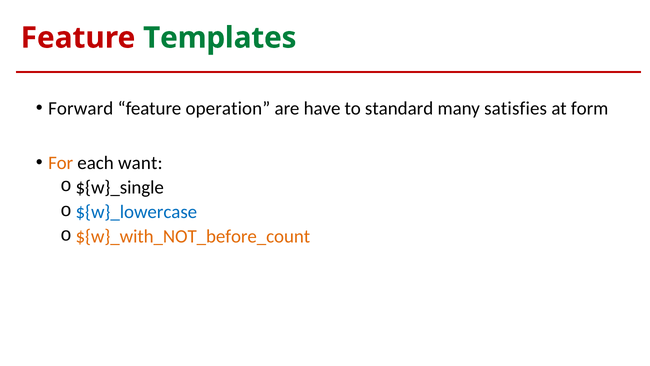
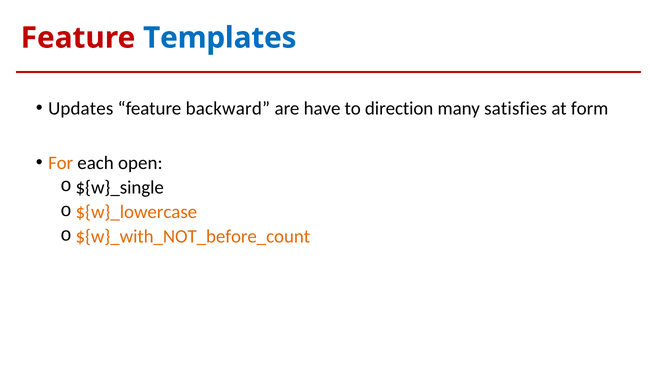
Templates colour: green -> blue (220, 38)
Forward: Forward -> Updates (81, 108)
operation: operation -> backward (228, 108)
standard: standard -> direction (399, 108)
want: want -> open (140, 163)
${w}_lowercase colour: blue -> orange (136, 212)
